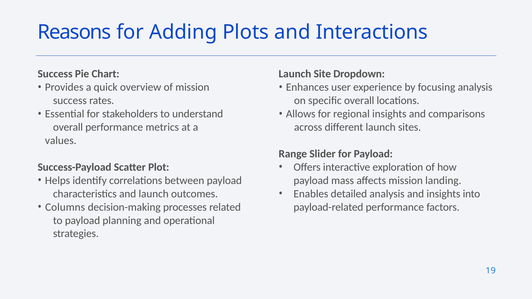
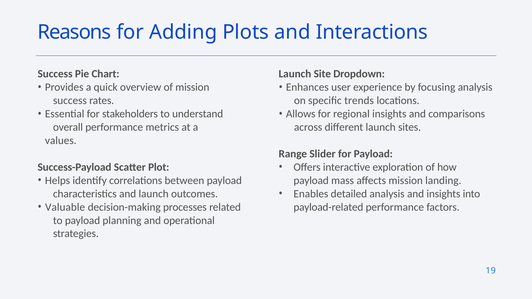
specific overall: overall -> trends (359, 101)
Columns: Columns -> Valuable (65, 207)
